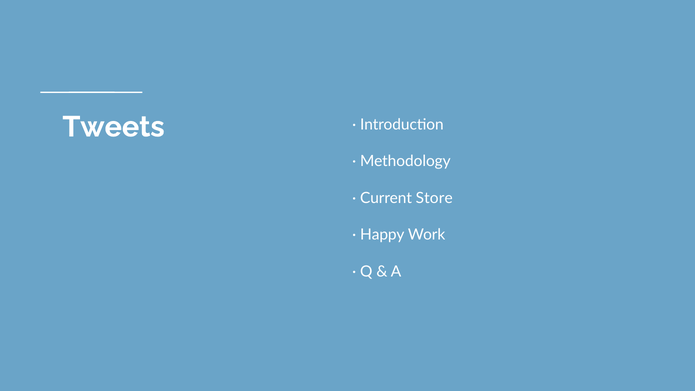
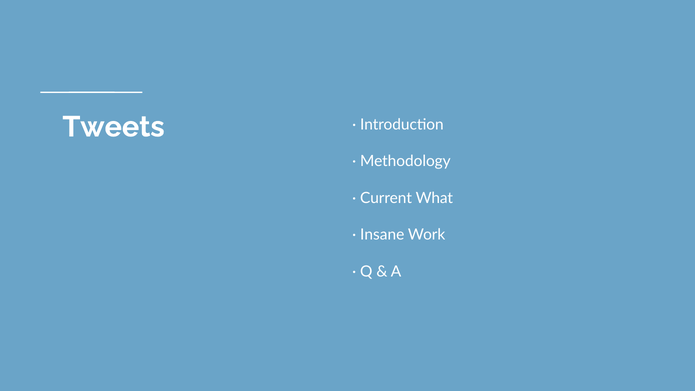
Store: Store -> What (434, 198)
Happy: Happy -> Insane (382, 235)
